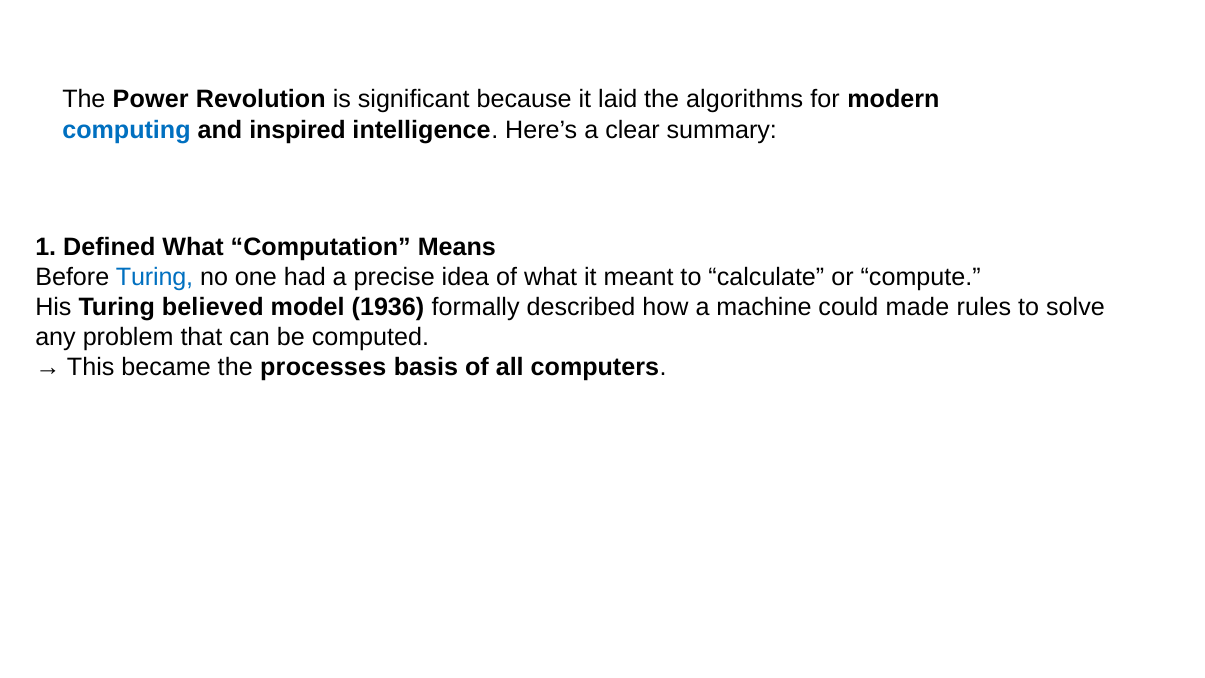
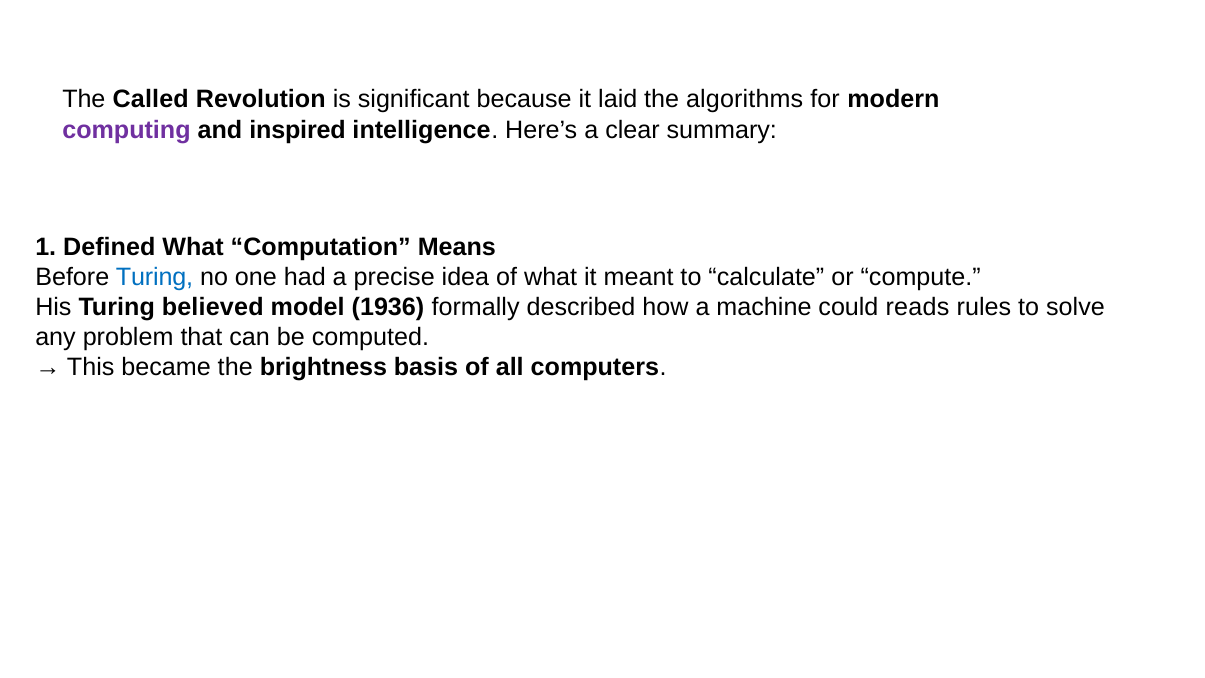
Power: Power -> Called (151, 100)
computing colour: blue -> purple (126, 130)
made: made -> reads (917, 307)
processes: processes -> brightness (323, 368)
